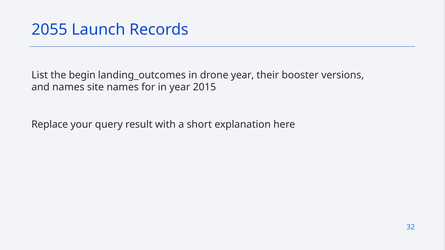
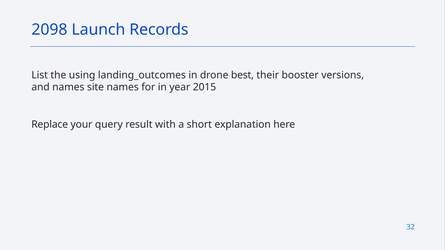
2055: 2055 -> 2098 (49, 30)
begin: begin -> using (82, 75)
drone year: year -> best (243, 75)
